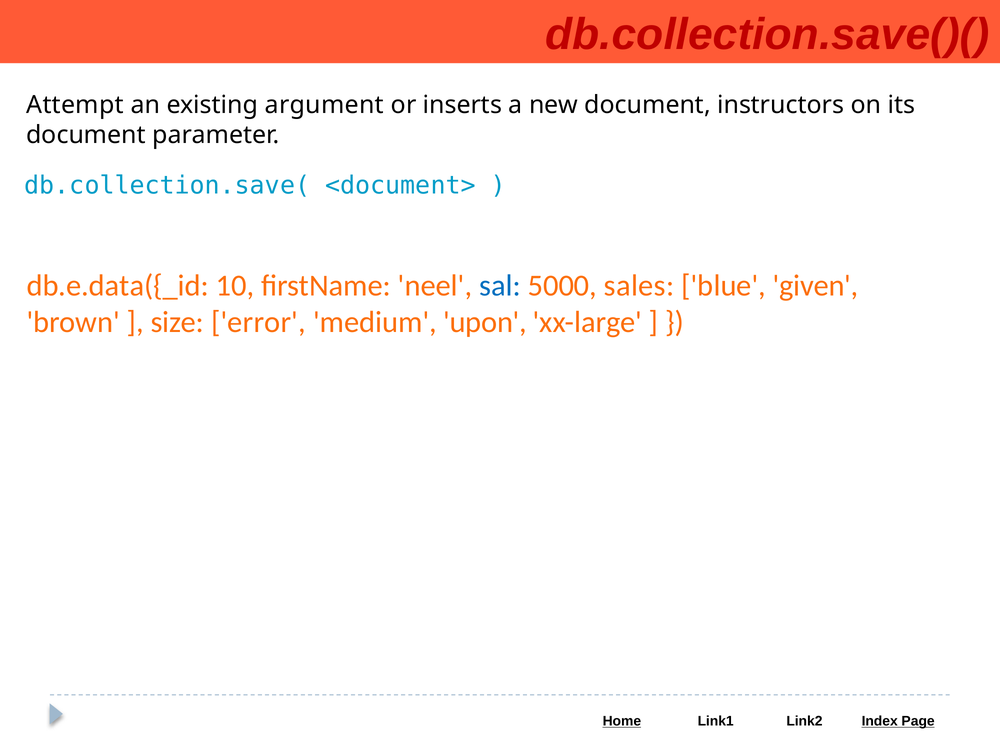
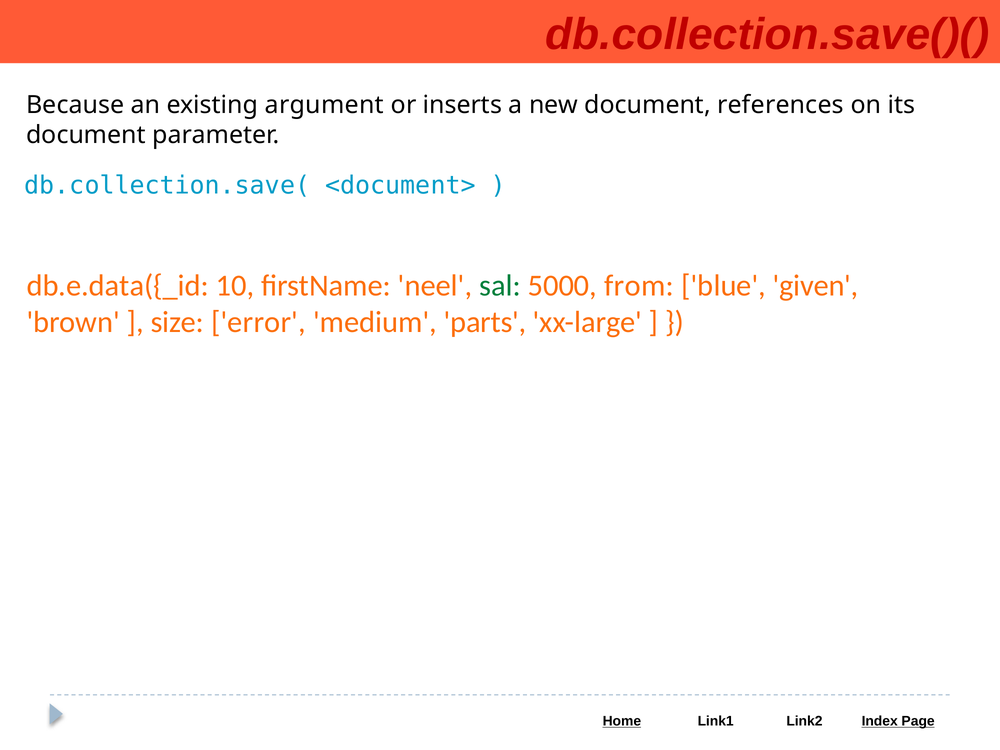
Attempt: Attempt -> Because (75, 105)
instructors: instructors -> references (781, 105)
sal colour: blue -> green (500, 286)
sales: sales -> from (639, 286)
upon: upon -> parts (485, 322)
